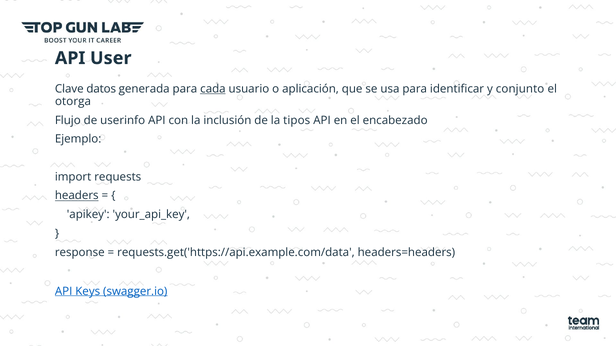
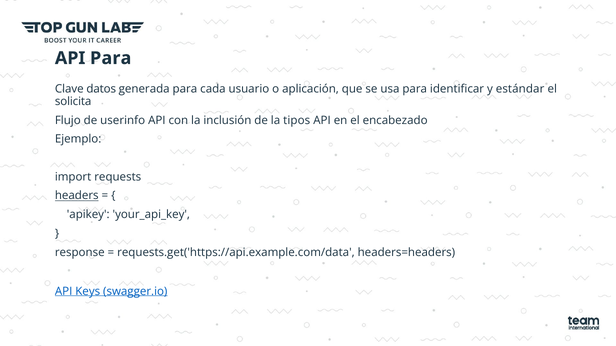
API User: User -> Para (111, 58)
cada underline: present -> none (213, 89)
conjunto: conjunto -> estándar (520, 89)
otorga: otorga -> solicita (73, 101)
